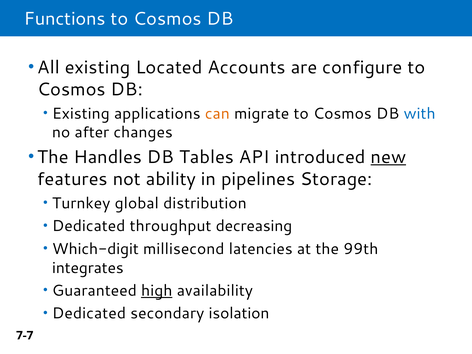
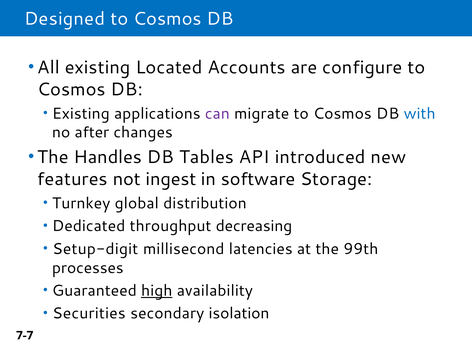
Functions: Functions -> Designed (65, 19)
can colour: orange -> purple (217, 114)
new underline: present -> none (388, 157)
ability: ability -> ingest (171, 179)
pipelines: pipelines -> software (258, 179)
Which-digit: Which-digit -> Setup-digit (95, 249)
integrates: integrates -> processes (88, 268)
Dedicated: Dedicated -> Securities (89, 313)
